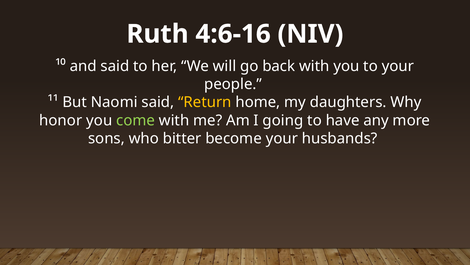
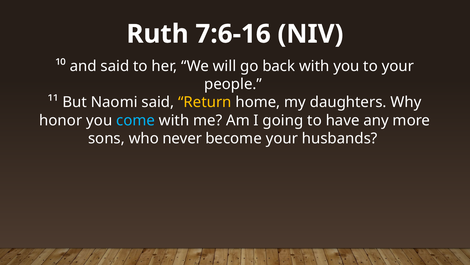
4:6-16: 4:6-16 -> 7:6-16 (233, 34)
come colour: light green -> light blue (136, 120)
bitter: bitter -> never (182, 138)
